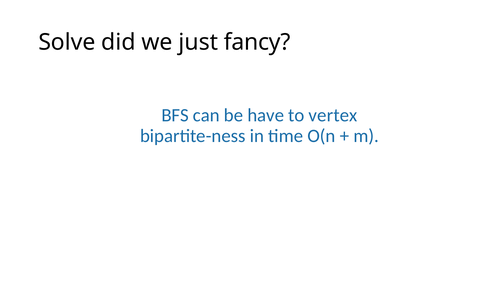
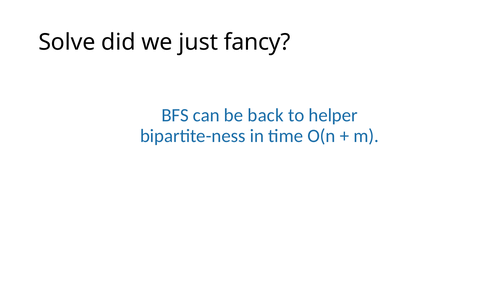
have: have -> back (266, 115)
vertex: vertex -> helper (333, 115)
